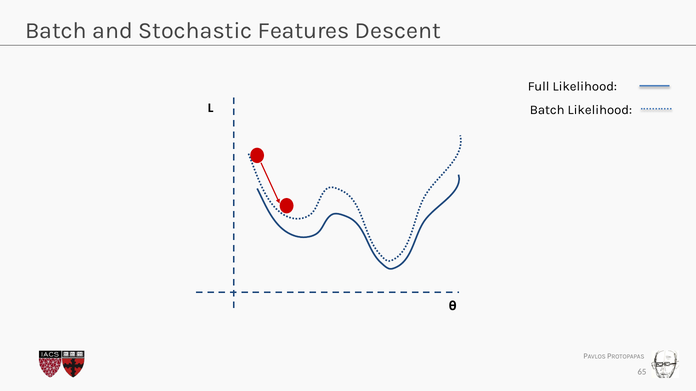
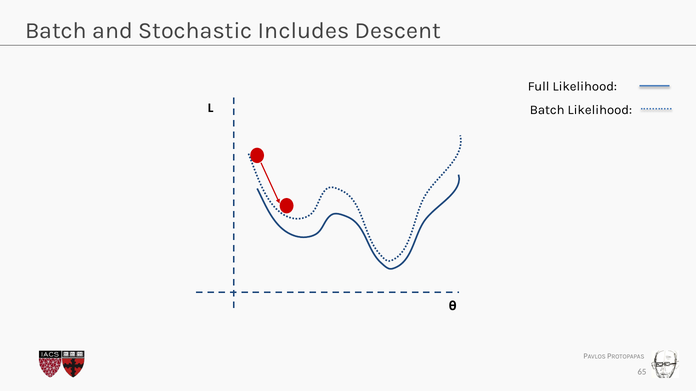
Features: Features -> Includes (304, 30)
